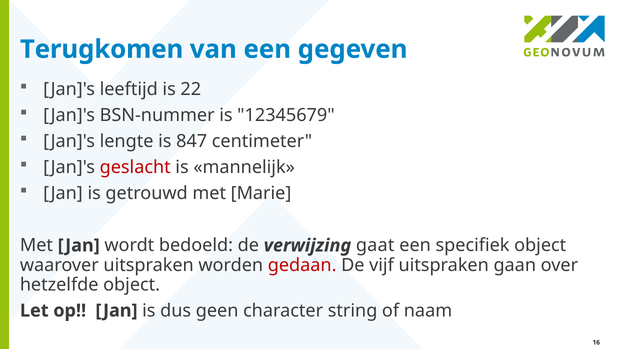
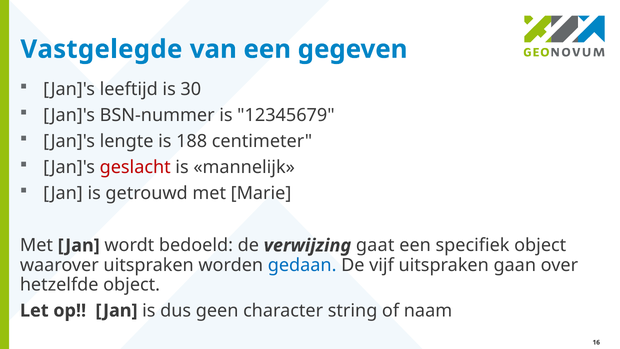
Terugkomen: Terugkomen -> Vastgelegde (101, 49)
22: 22 -> 30 (191, 89)
847: 847 -> 188 (192, 141)
gedaan colour: red -> blue (302, 265)
